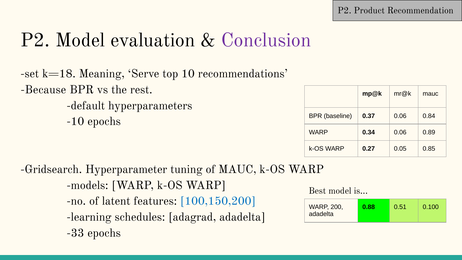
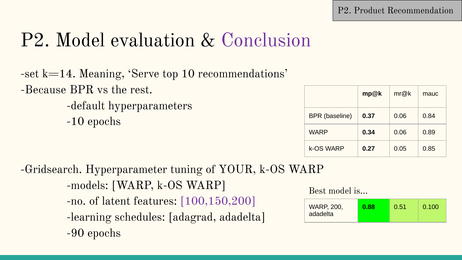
k=18: k=18 -> k=14 (59, 74)
of MAUC: MAUC -> YOUR (237, 169)
100,150,200 colour: blue -> purple (218, 201)
-33: -33 -> -90 (75, 233)
